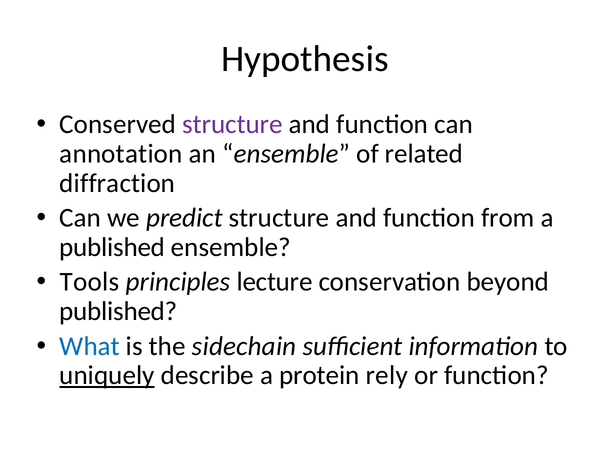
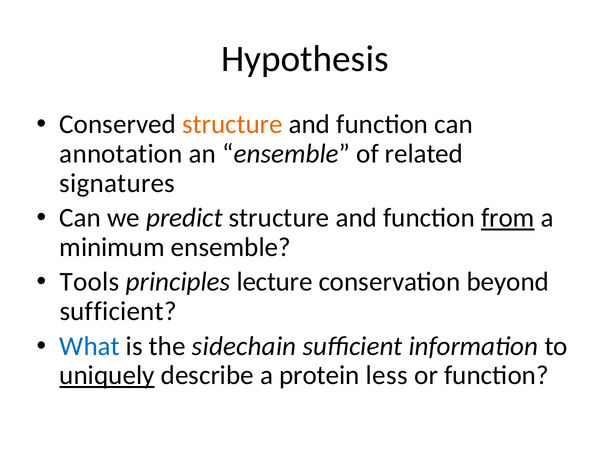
structure colour: purple -> orange (232, 124)
diffraction: diffraction -> signatures (117, 183)
from underline: none -> present (508, 218)
published: published -> minimum (112, 247)
published: published -> sufficient (118, 311)
rely: rely -> less (387, 375)
